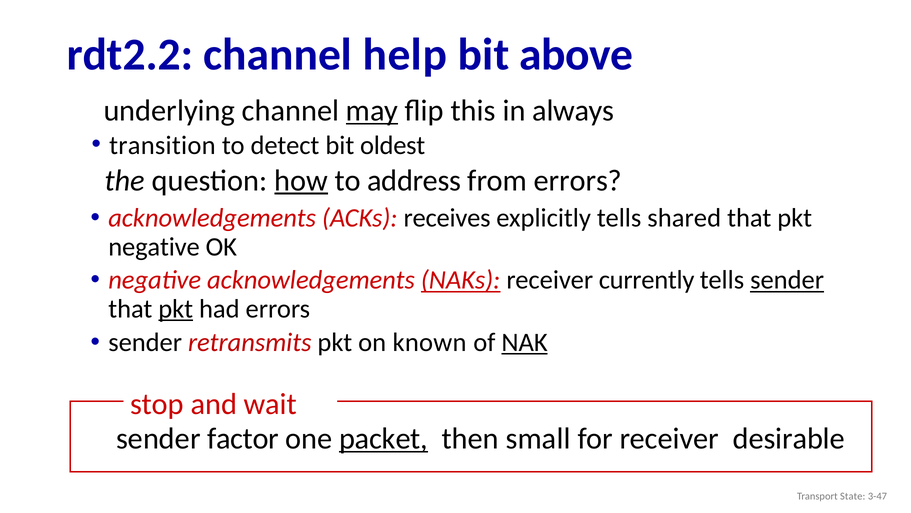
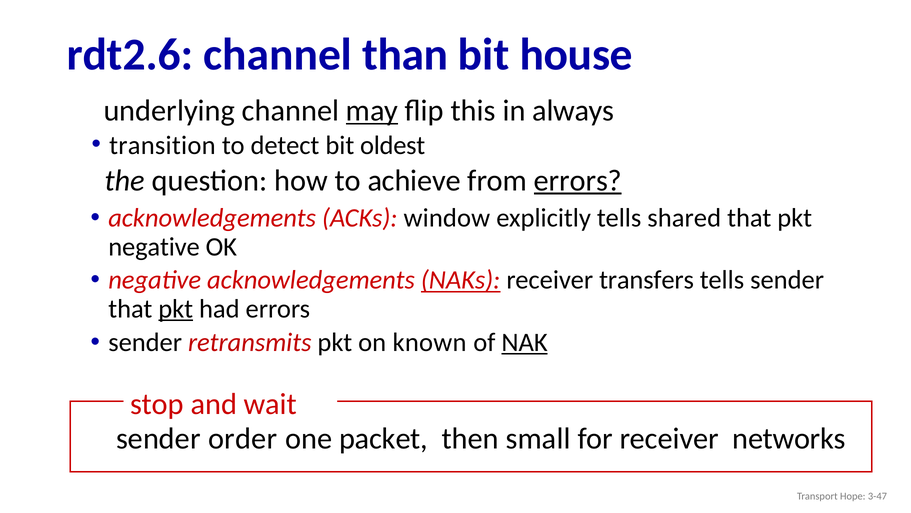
rdt2.2: rdt2.2 -> rdt2.6 (130, 55)
help: help -> than (405, 55)
above: above -> house (576, 55)
how underline: present -> none (301, 180)
address: address -> achieve (414, 180)
errors underline: none -> present (578, 180)
receives: receives -> window (447, 218)
currently: currently -> transfers (647, 280)
sender underline: present -> none (787, 280)
factor: factor -> order (243, 438)
packet underline: present -> none (384, 438)
desirable: desirable -> networks (789, 438)
State: State -> Hope (853, 496)
